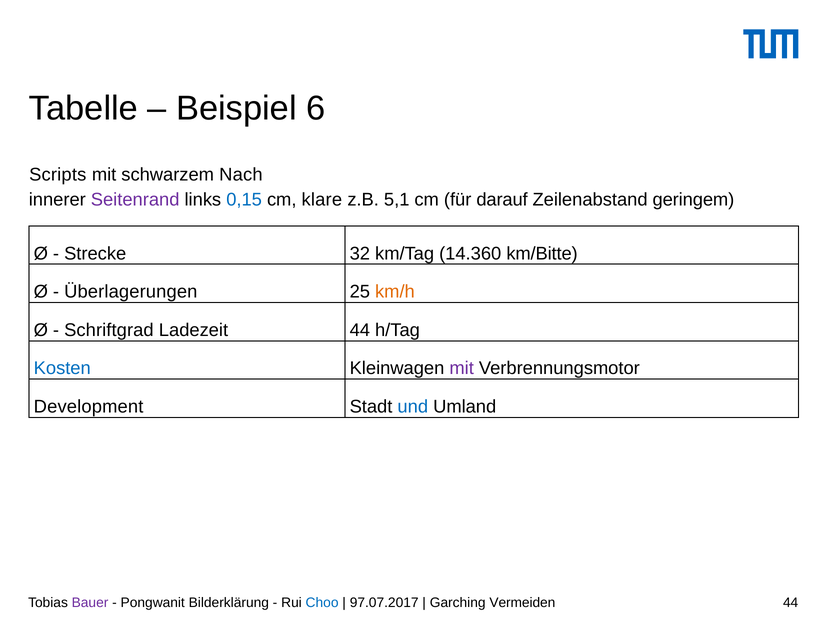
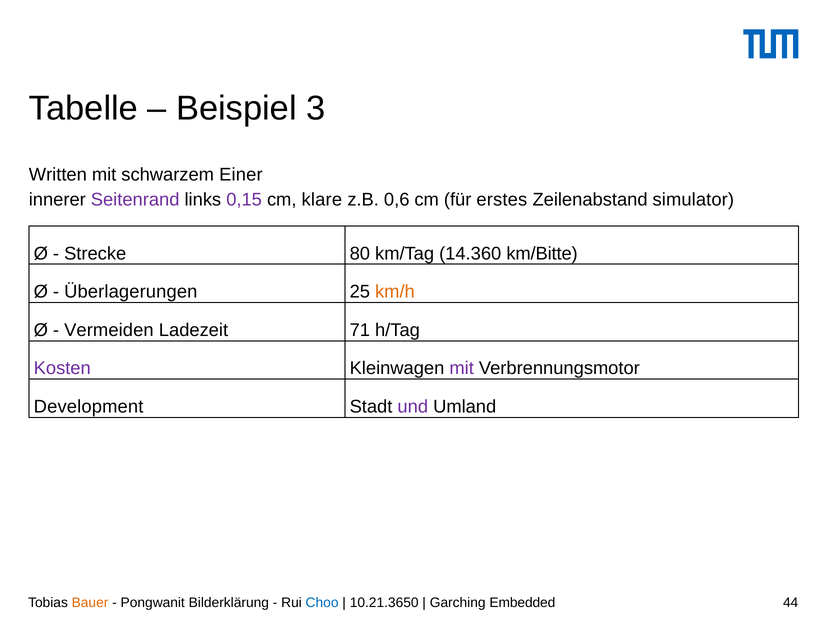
6: 6 -> 3 (316, 108)
Scripts: Scripts -> Written (58, 175)
Nach: Nach -> Einer (241, 175)
0,15 colour: blue -> purple (244, 200)
5,1: 5,1 -> 0,6 (397, 200)
darauf: darauf -> erstes (502, 200)
geringem: geringem -> simulator (693, 200)
32: 32 -> 80 (360, 254)
Schriftgrad: Schriftgrad -> Vermeiden (109, 330)
Ladezeit 44: 44 -> 71 (360, 330)
Kosten colour: blue -> purple (62, 369)
und colour: blue -> purple (413, 407)
Bauer colour: purple -> orange (90, 603)
97.07.2017: 97.07.2017 -> 10.21.3650 (384, 603)
Vermeiden: Vermeiden -> Embedded (522, 603)
